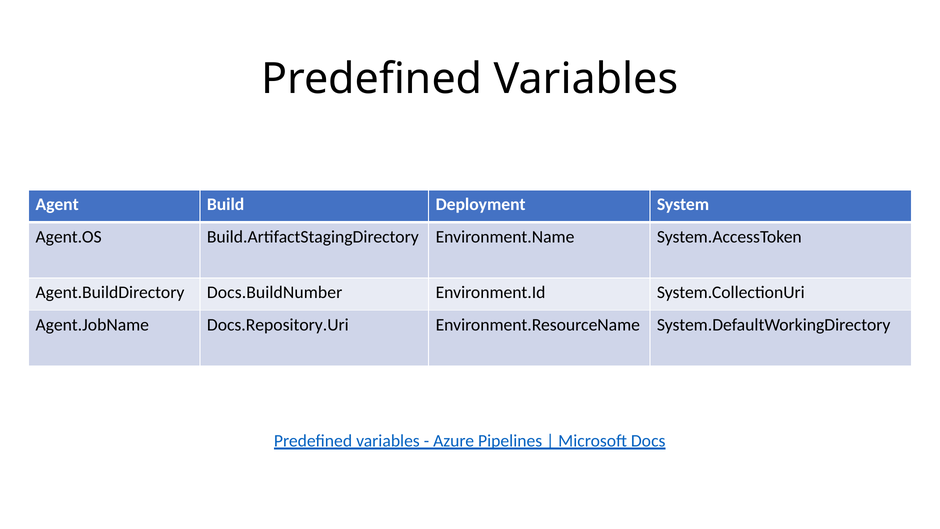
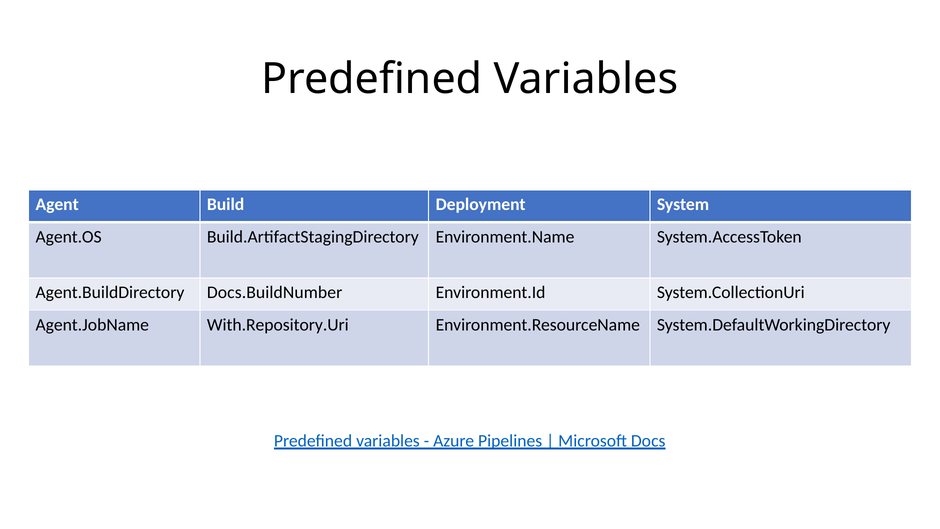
Docs.Repository.Uri: Docs.Repository.Uri -> With.Repository.Uri (278, 325)
